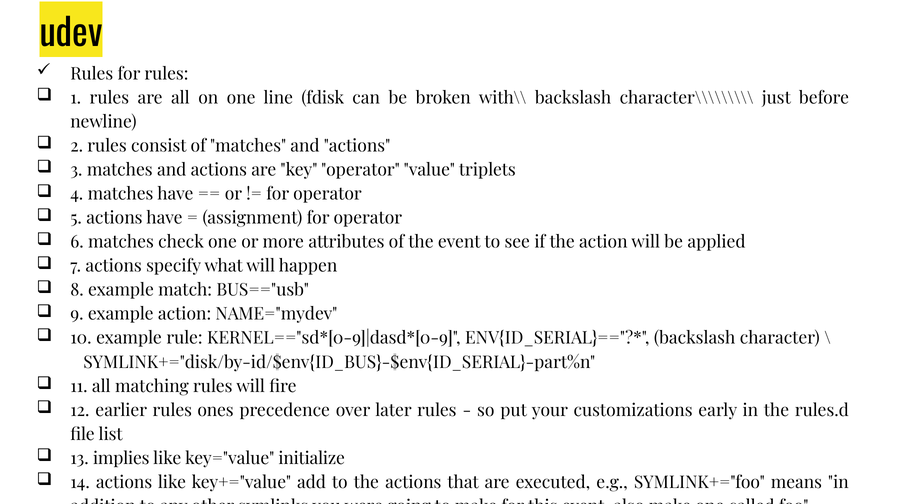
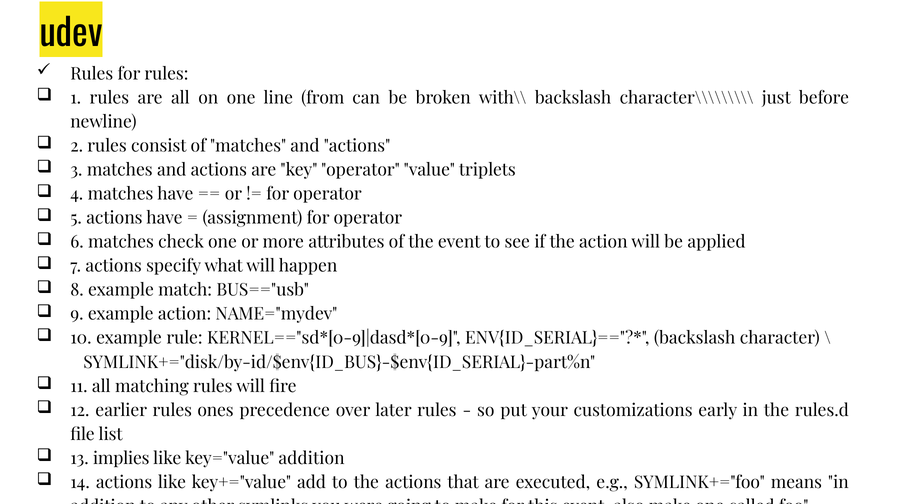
fdisk: fdisk -> from (323, 98)
key="value initialize: initialize -> addition (312, 459)
